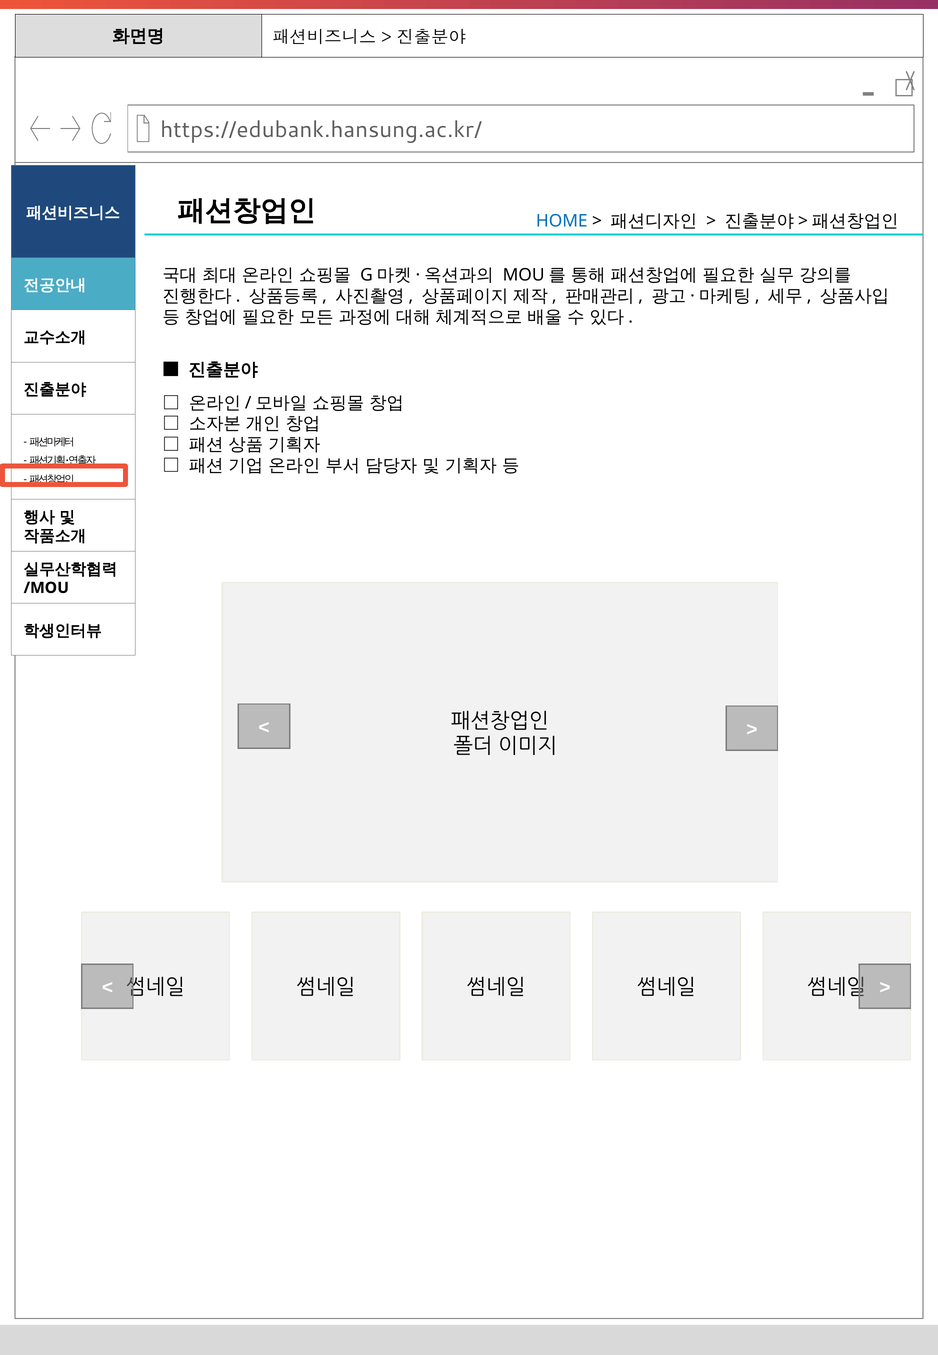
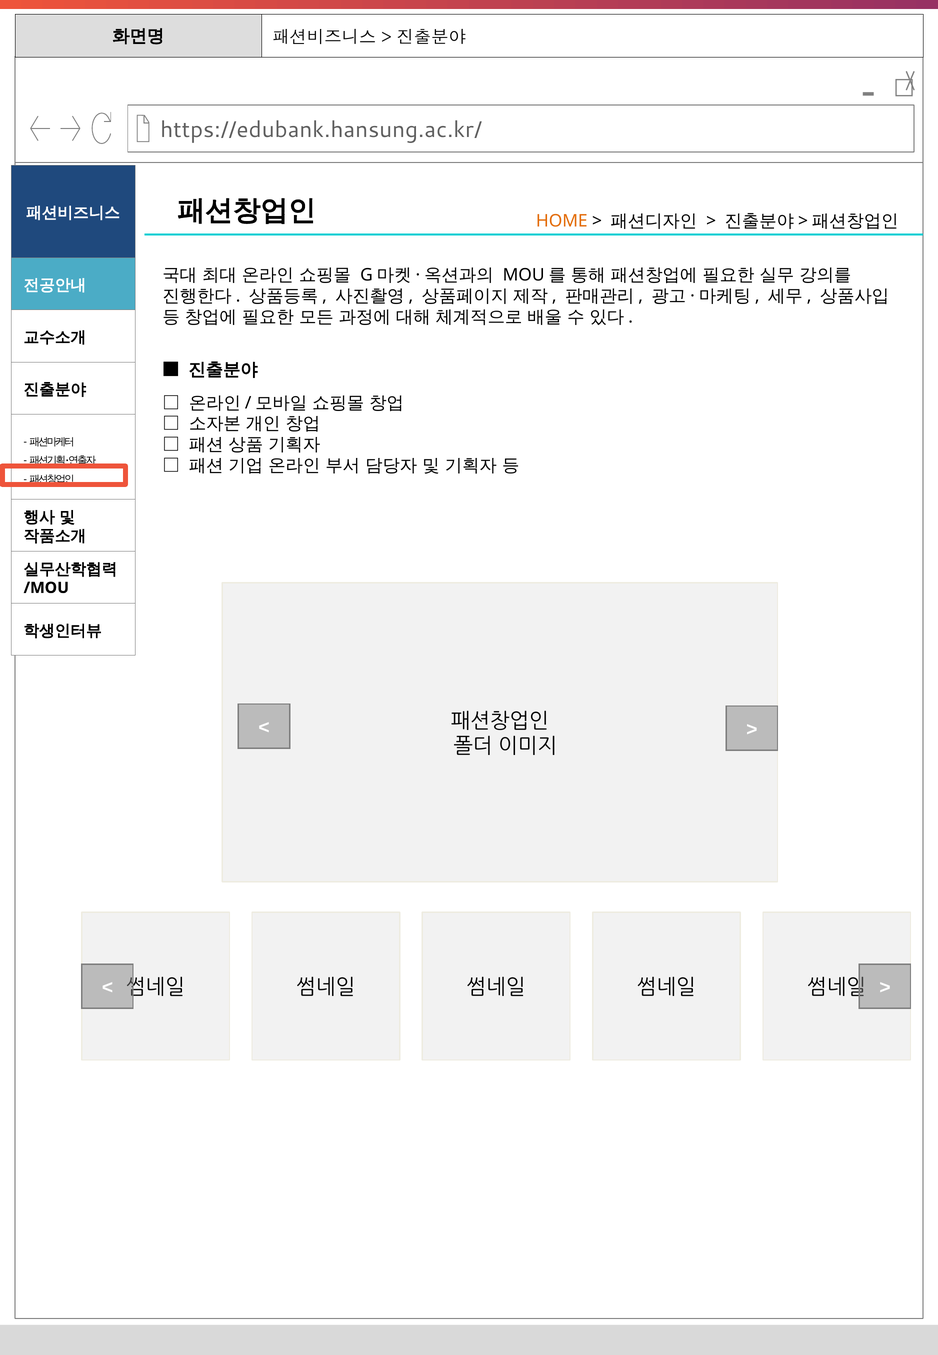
HOME colour: blue -> orange (562, 221)
